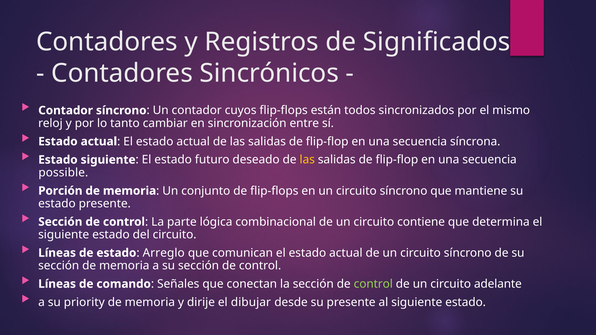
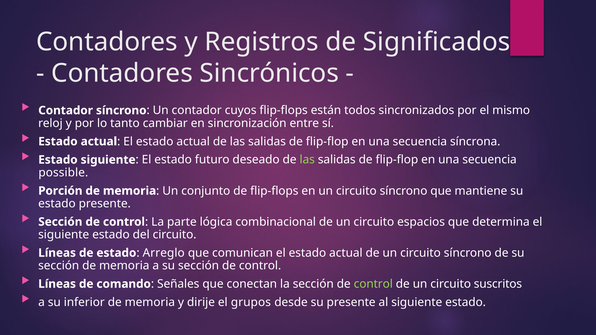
las colour: yellow -> light green (307, 160)
contiene: contiene -> espacios (421, 222)
adelante: adelante -> suscritos (498, 284)
priority: priority -> inferior (84, 302)
dibujar: dibujar -> grupos (251, 302)
